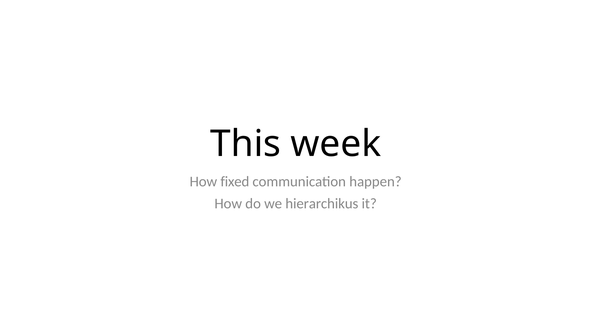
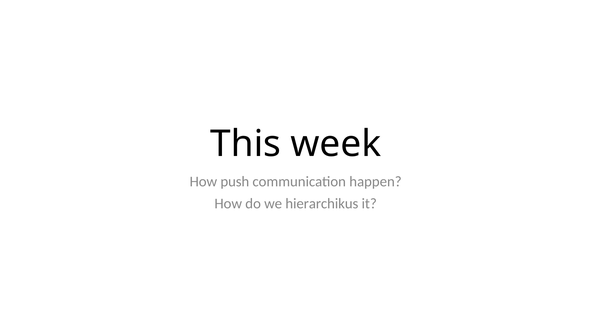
fixed: fixed -> push (235, 182)
